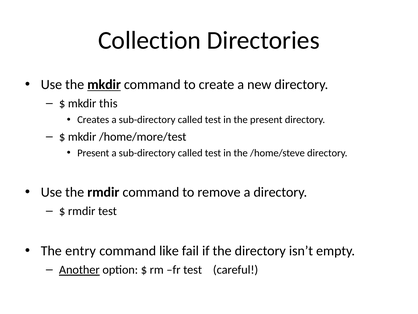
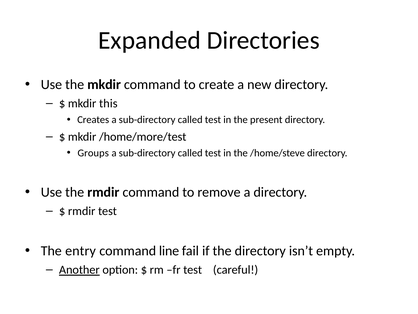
Collection: Collection -> Expanded (149, 40)
mkdir underline: present -> none (104, 85)
Present: Present -> Groups (93, 153)
like: like -> line (169, 251)
